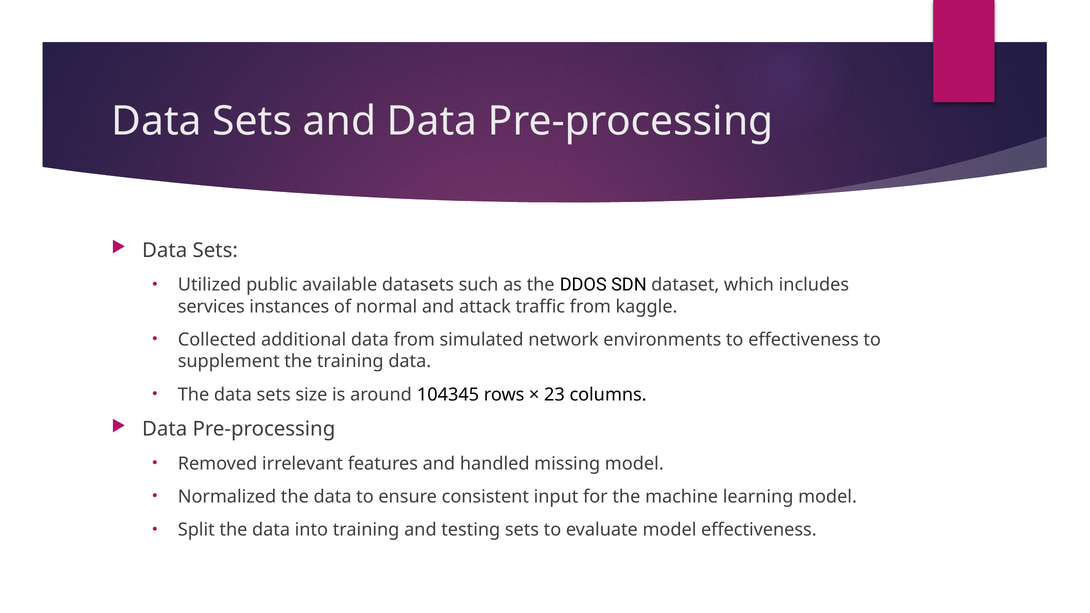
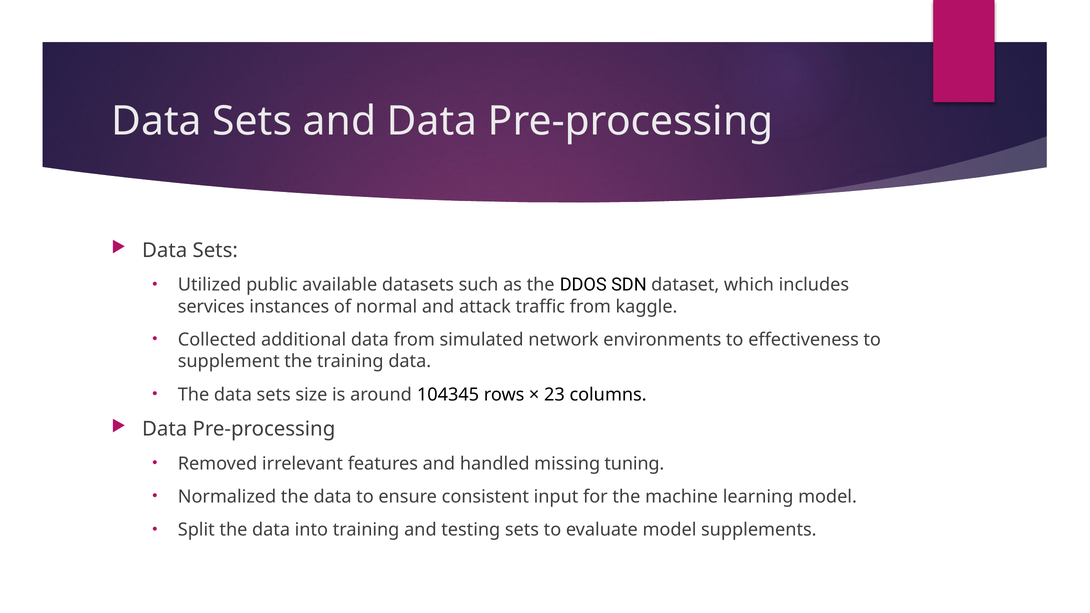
missing model: model -> tuning (634, 464)
model effectiveness: effectiveness -> supplements (759, 530)
